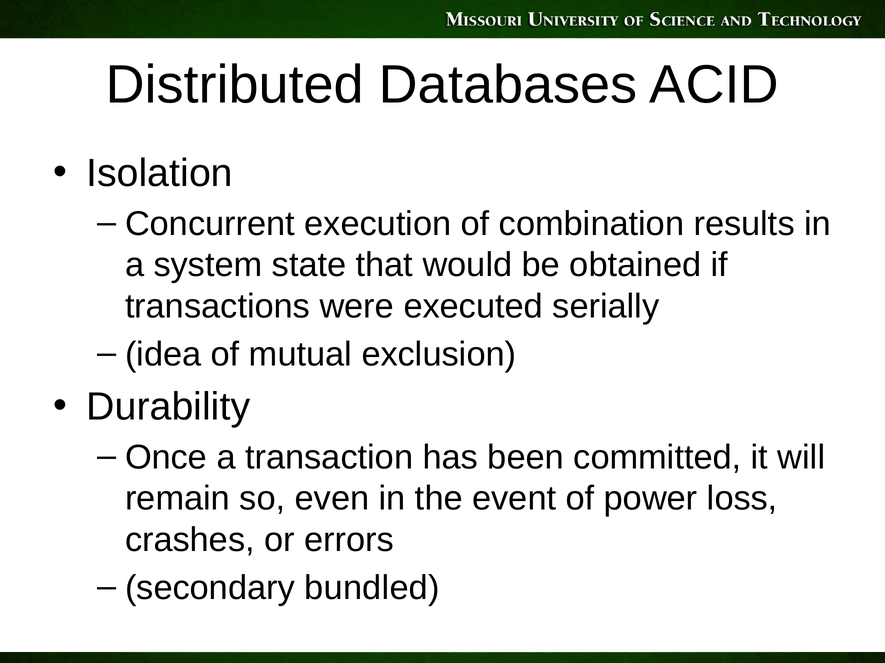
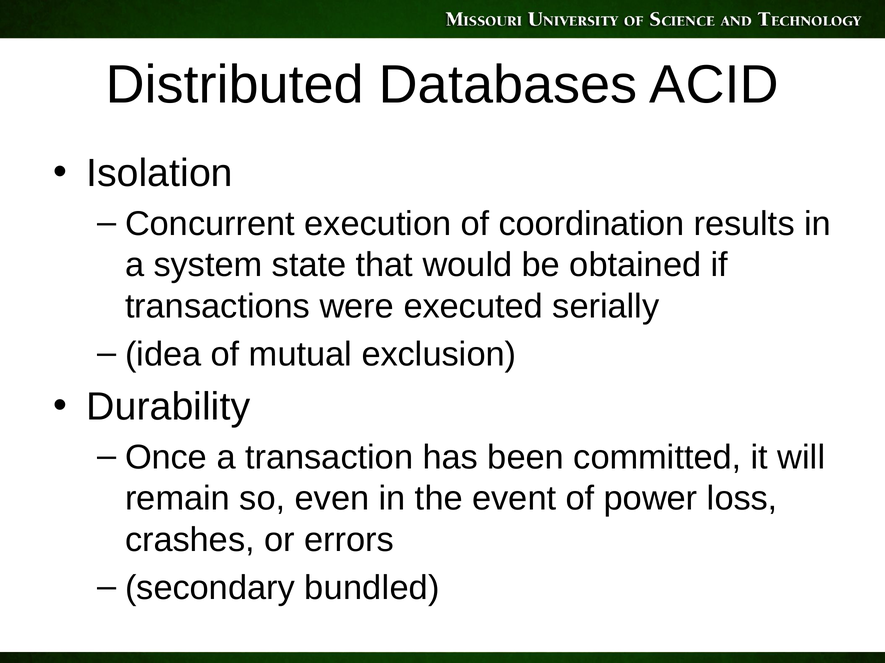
combination: combination -> coordination (592, 224)
